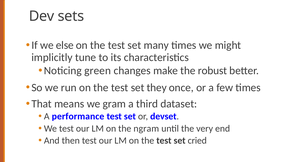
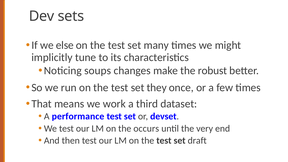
green: green -> soups (98, 71)
gram: gram -> work (114, 104)
ngram: ngram -> occurs (146, 128)
cried: cried -> draft (197, 141)
